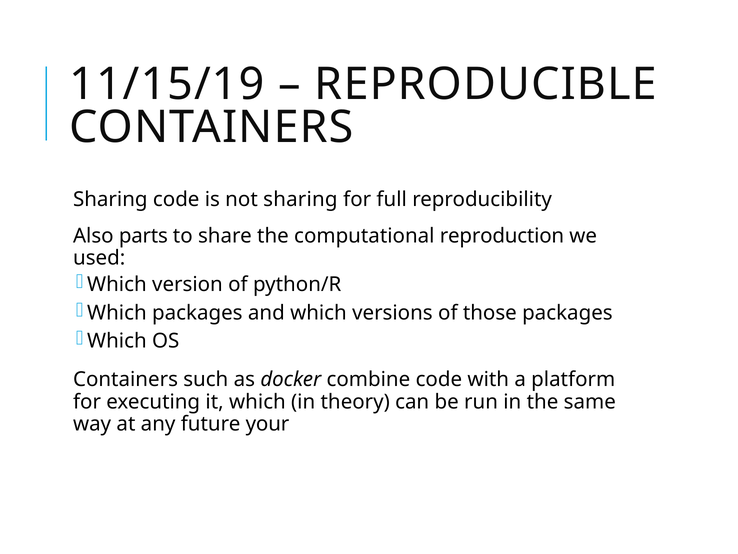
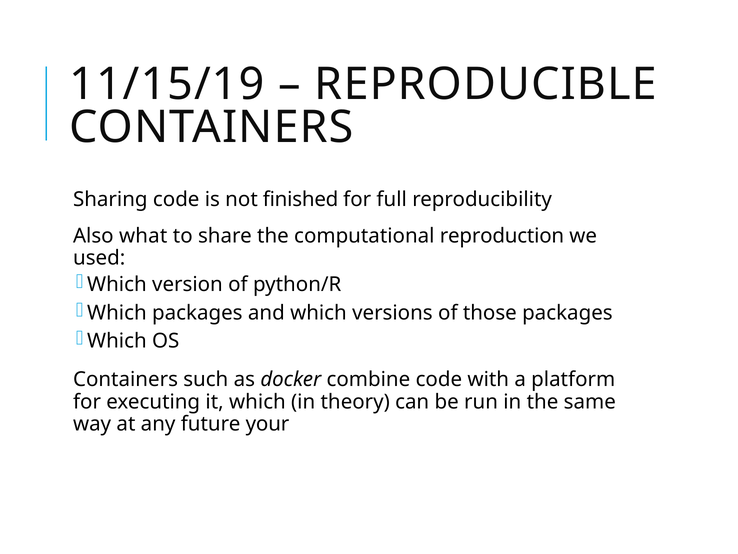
not sharing: sharing -> finished (301, 199)
parts: parts -> what (143, 236)
